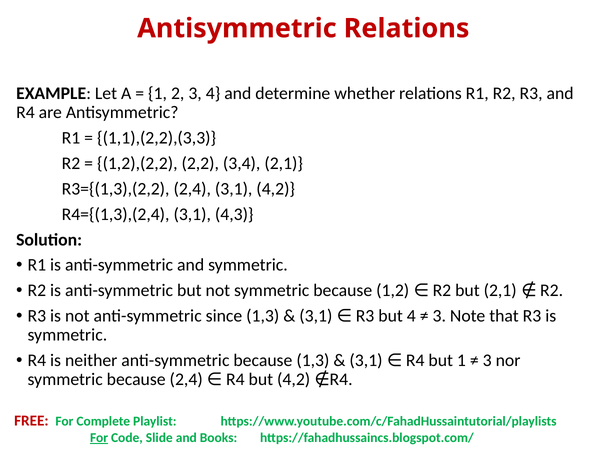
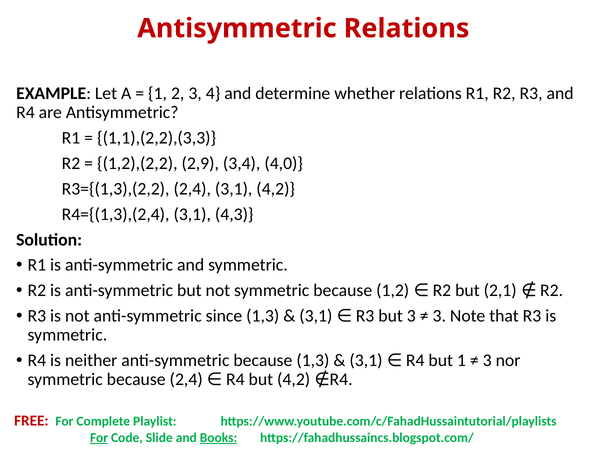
2,2: 2,2 -> 2,9 (200, 163)
3,4 2,1: 2,1 -> 4,0 (284, 163)
but 4: 4 -> 3 (411, 316)
Books underline: none -> present (219, 438)
